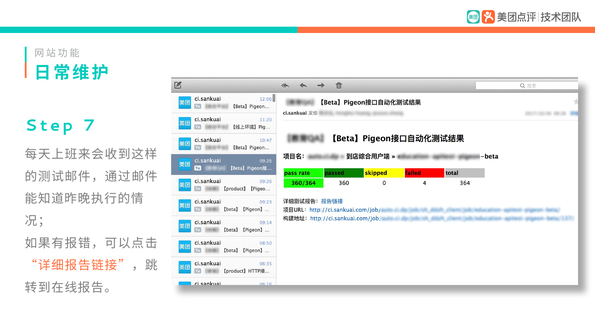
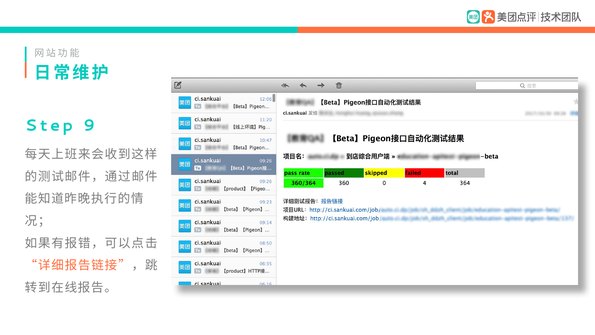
7: 7 -> 9 (89, 125)
